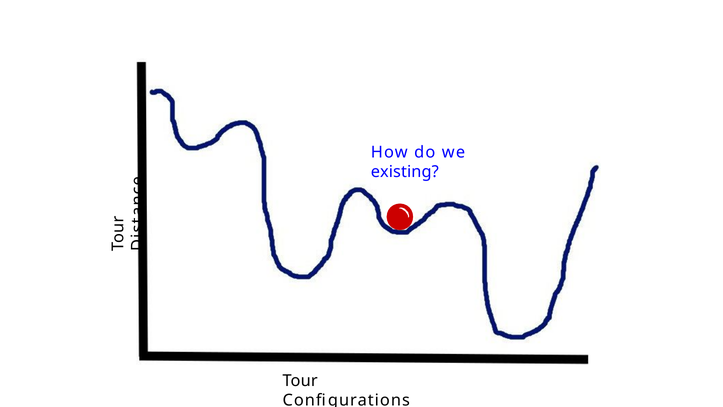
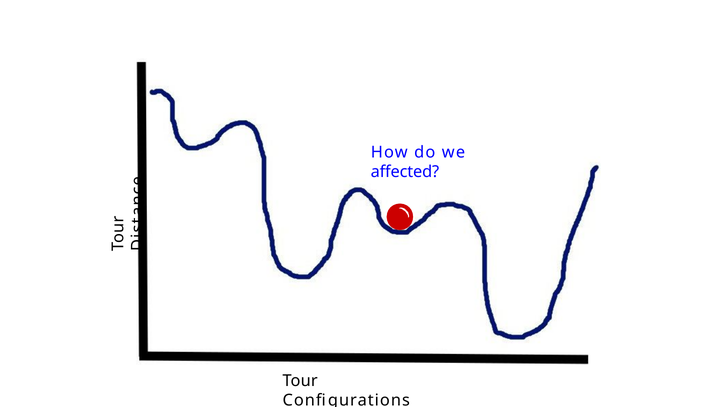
existing: existing -> affected (405, 172)
